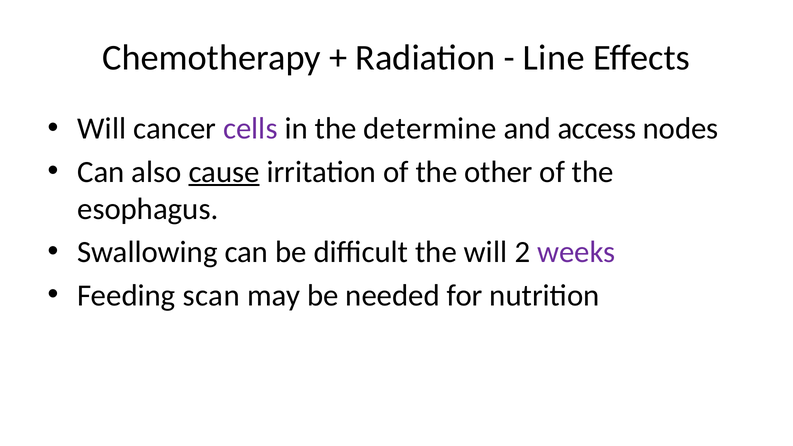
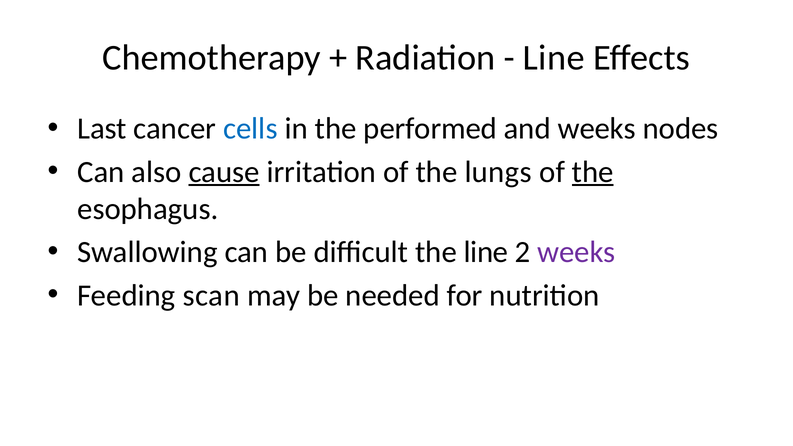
Will: Will -> Last (102, 129)
cells colour: purple -> blue (250, 129)
determine: determine -> performed (430, 129)
and access: access -> weeks (597, 129)
other: other -> lungs (498, 172)
the underline: none -> present (593, 172)
the will: will -> line (486, 252)
